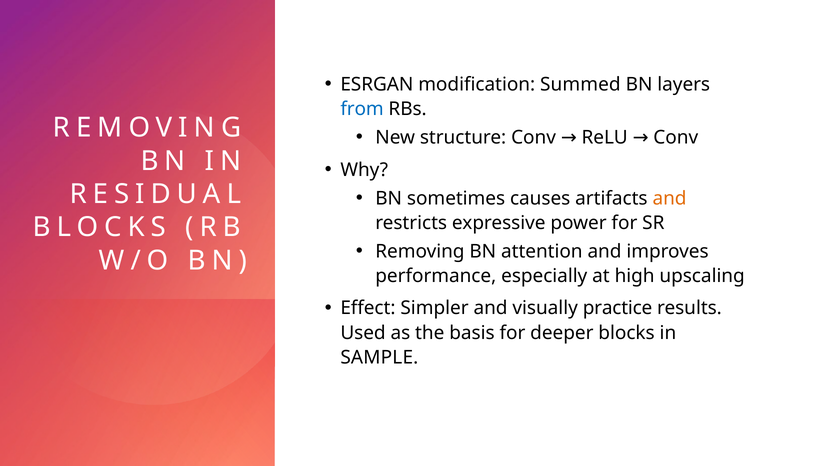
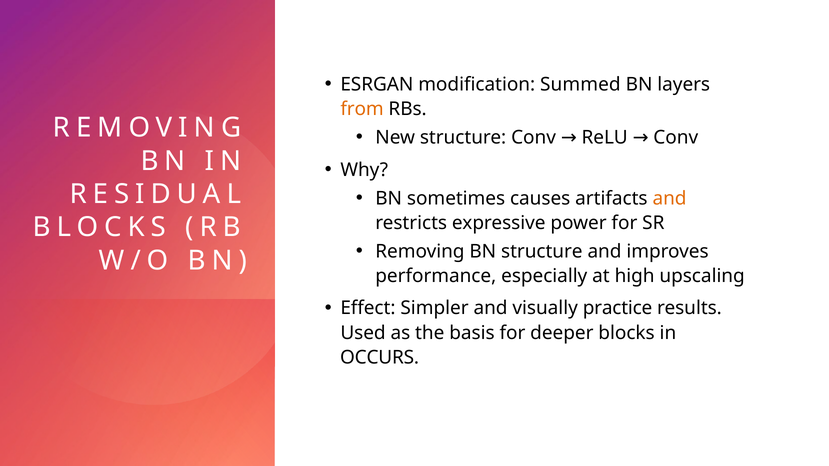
from colour: blue -> orange (362, 109)
BN attention: attention -> structure (542, 251)
SAMPLE: SAMPLE -> OCCURS (380, 358)
